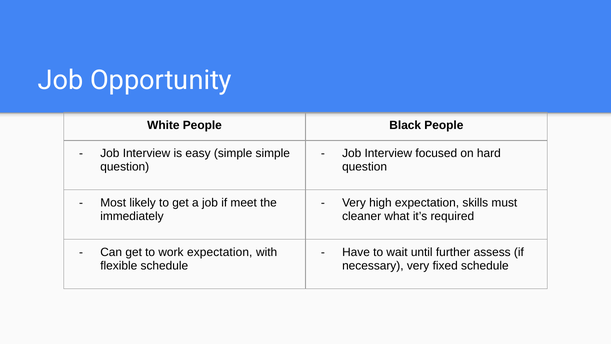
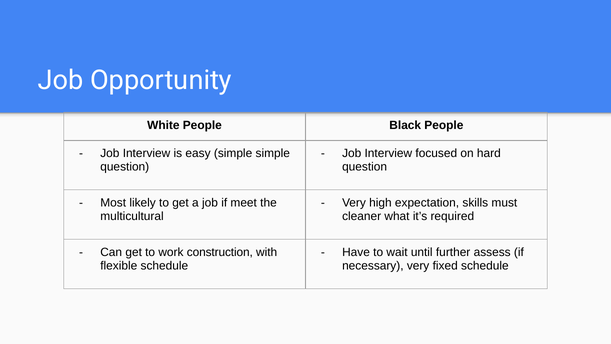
immediately: immediately -> multicultural (132, 216)
work expectation: expectation -> construction (220, 252)
